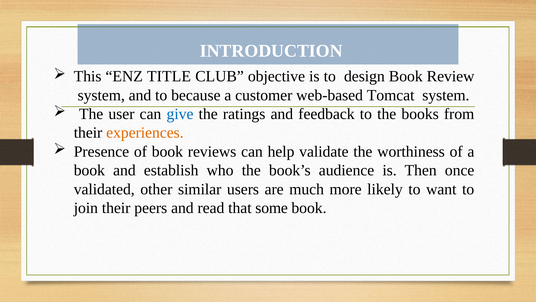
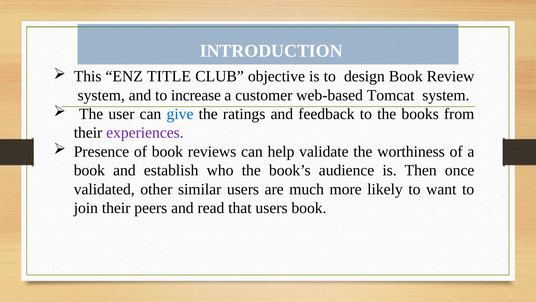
because: because -> increase (196, 95)
experiences colour: orange -> purple (145, 133)
that some: some -> users (272, 208)
